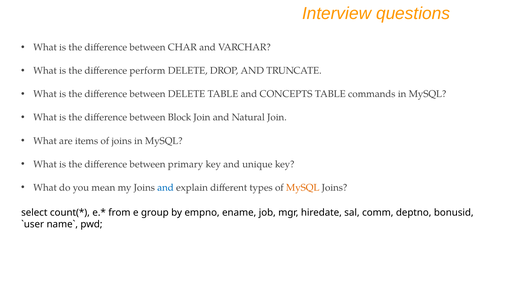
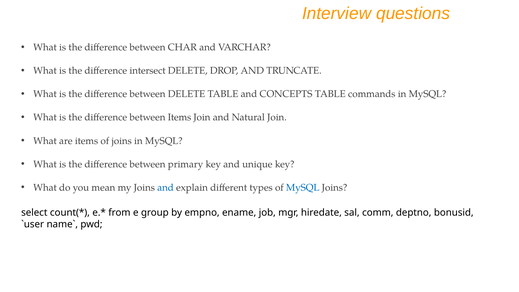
perform: perform -> intersect (148, 71)
between Block: Block -> Items (180, 117)
MySQL colour: orange -> blue (303, 187)
